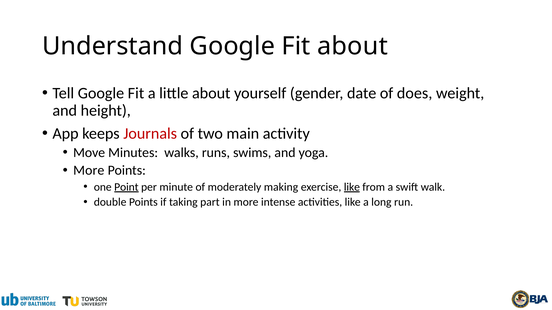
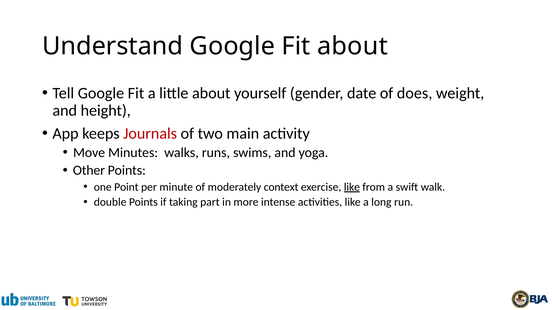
More: More -> Other (89, 171)
Point underline: present -> none (126, 187)
making: making -> context (281, 187)
